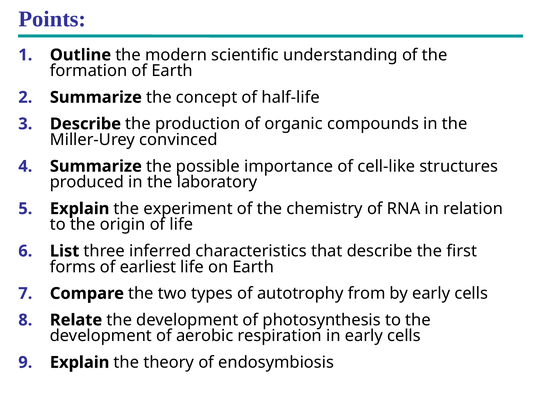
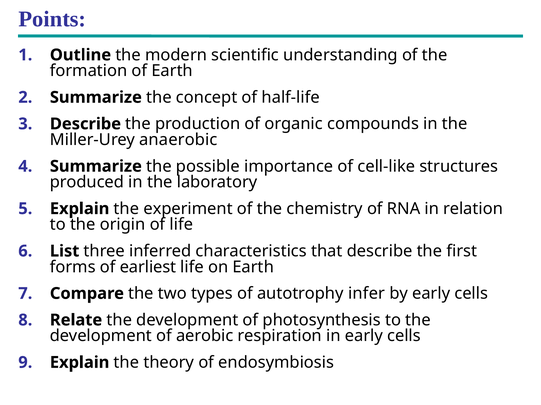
convinced: convinced -> anaerobic (178, 140)
from: from -> infer (367, 294)
